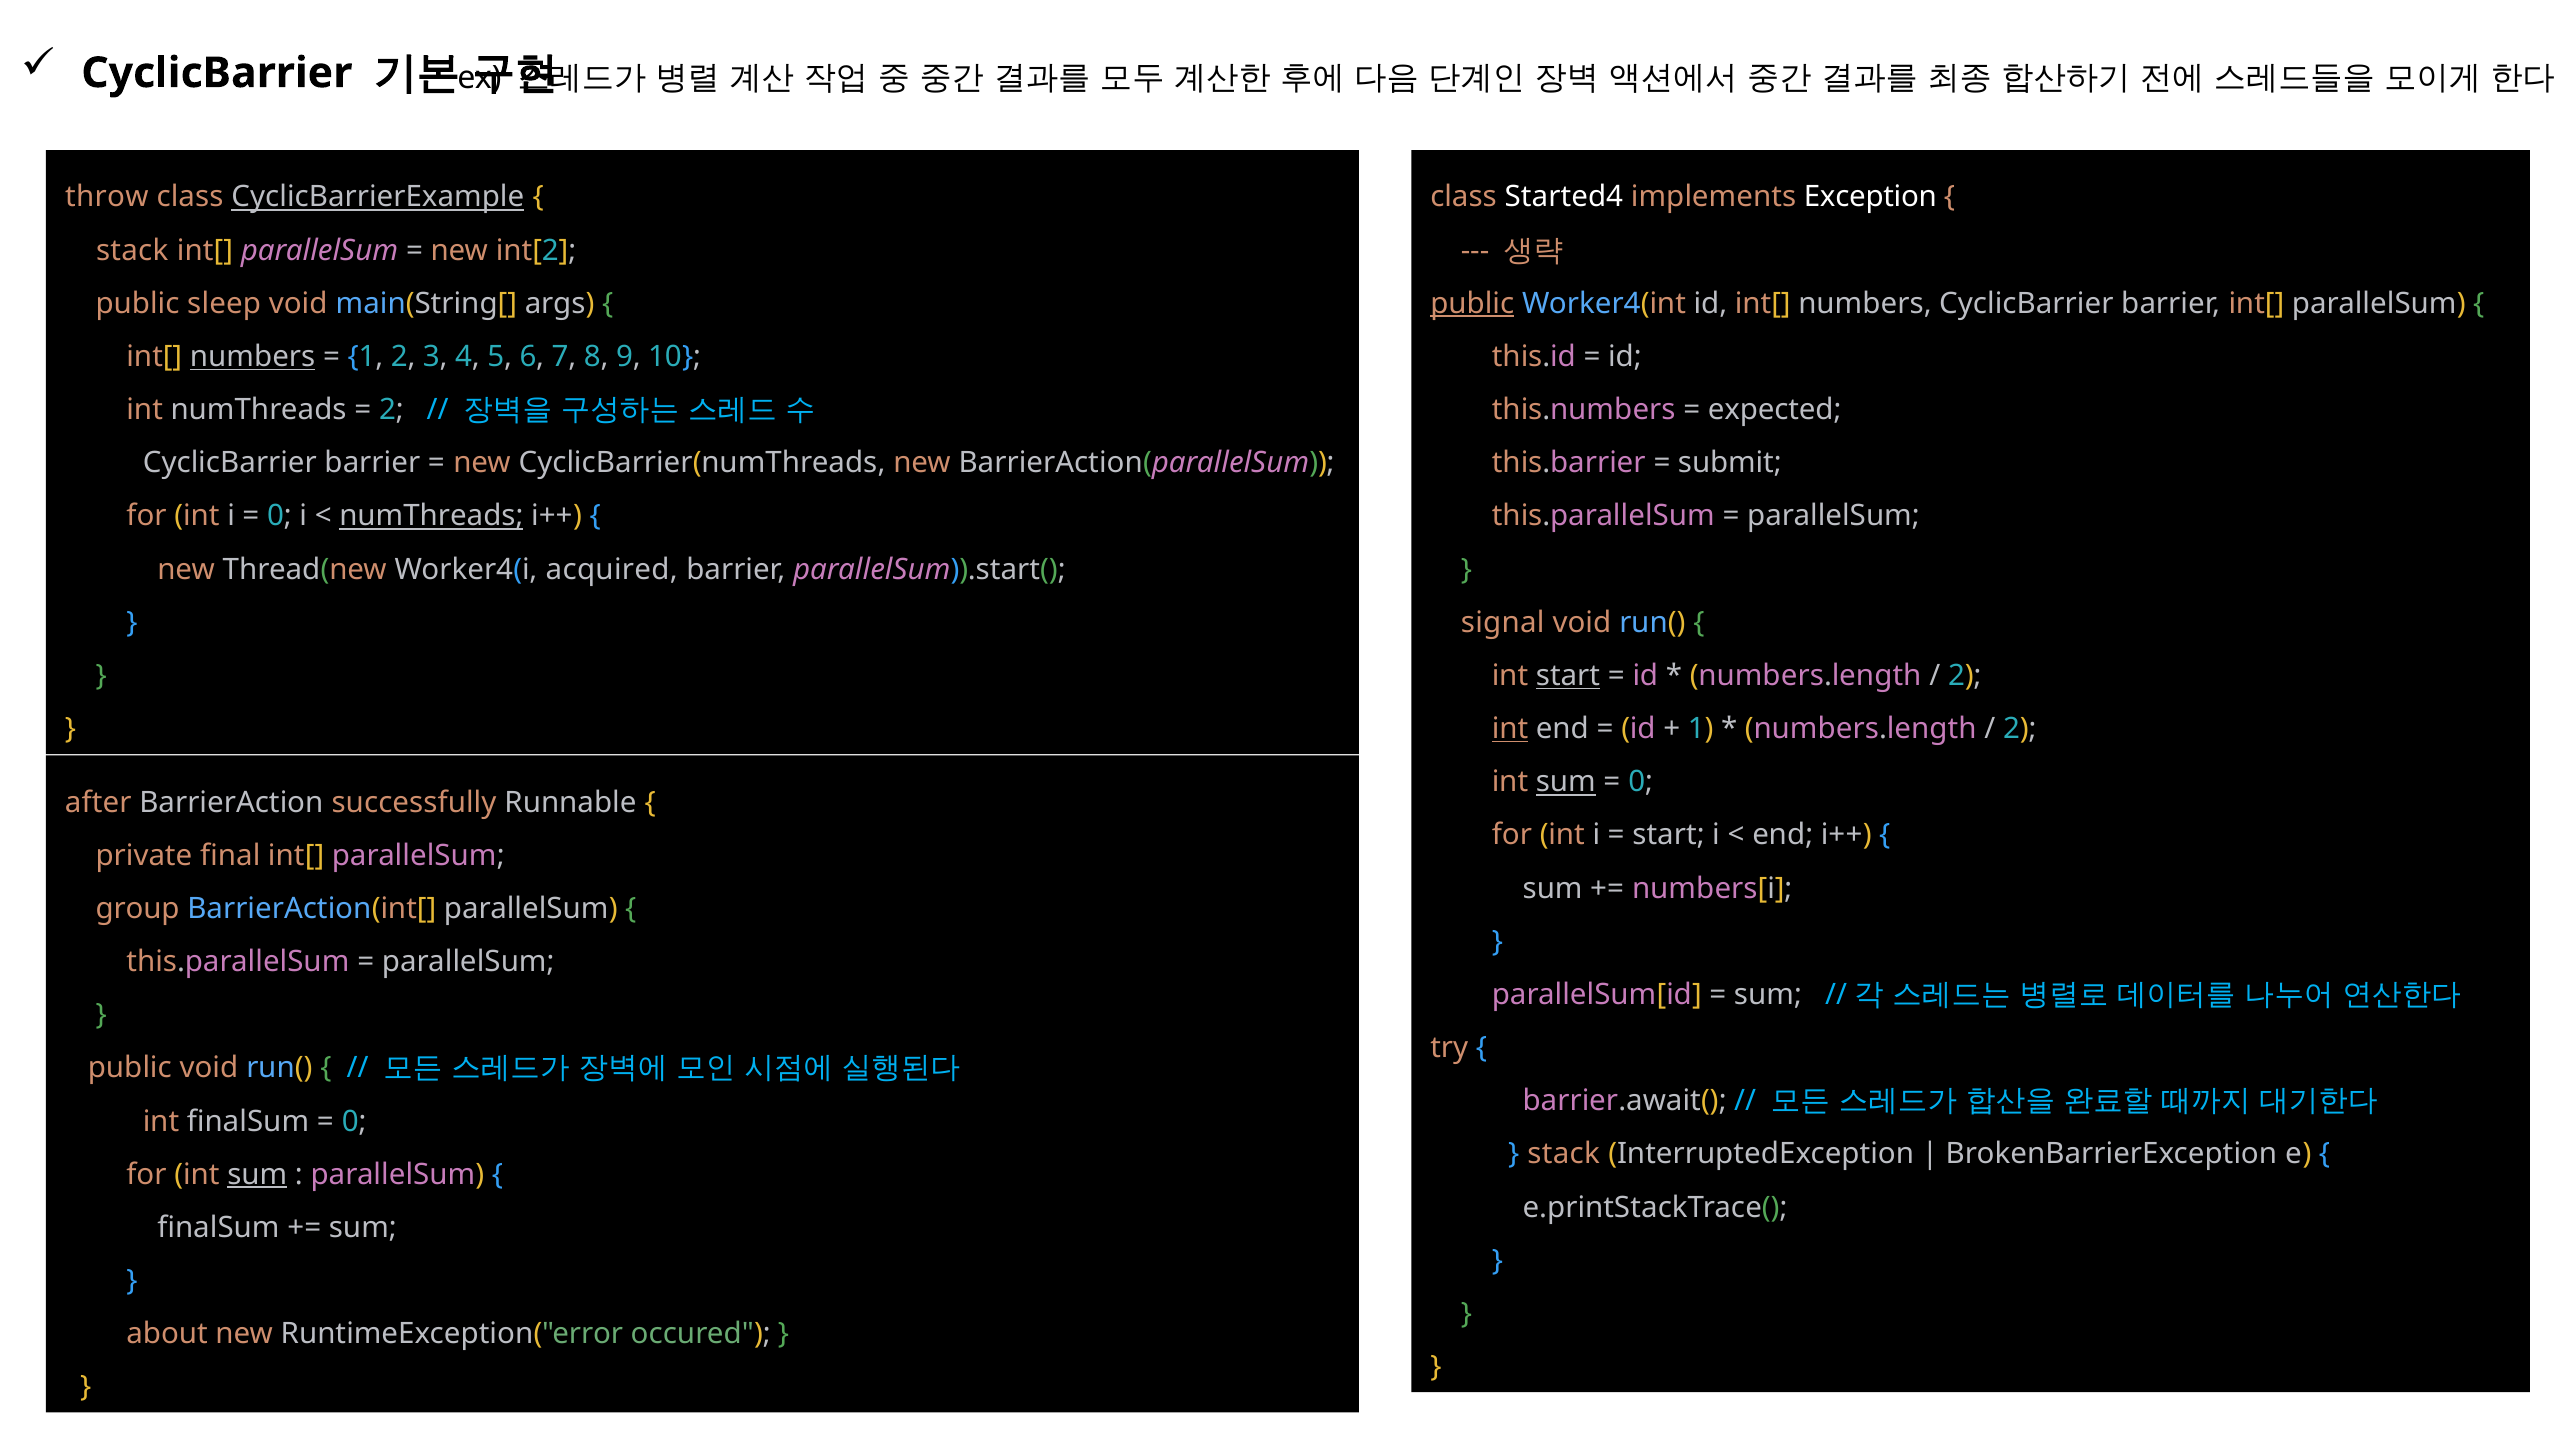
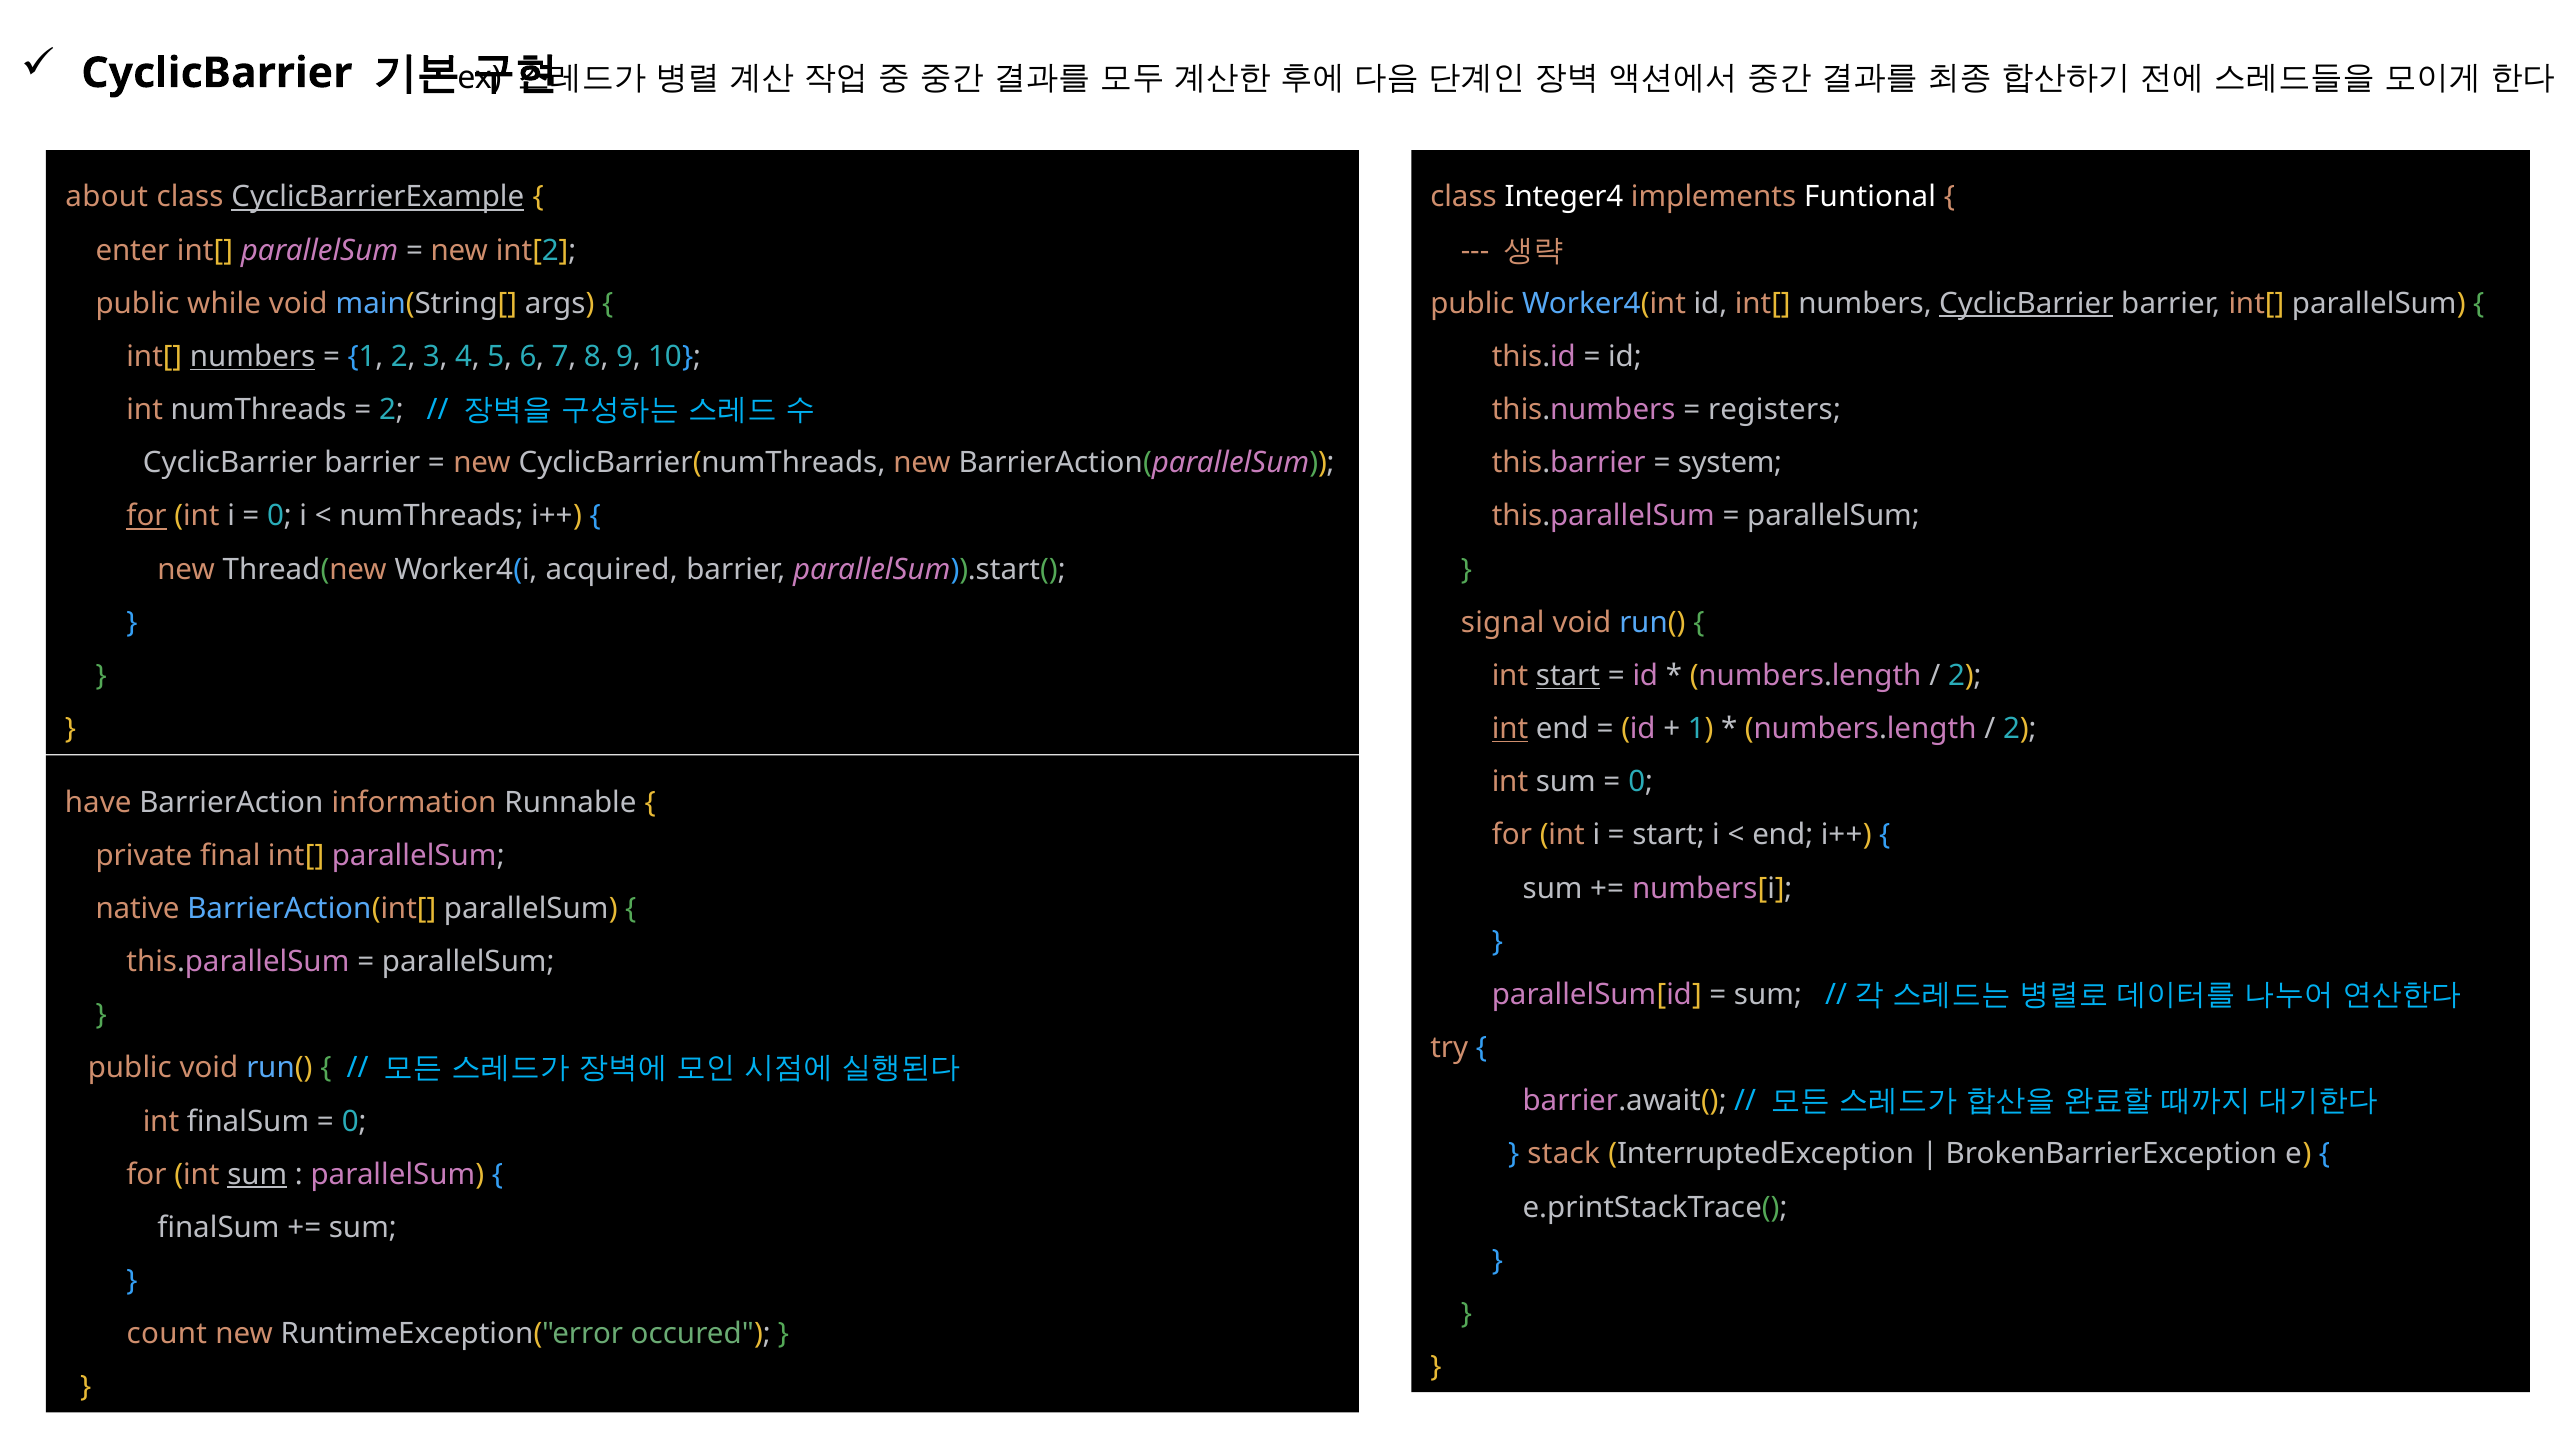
throw: throw -> about (107, 197)
Started4: Started4 -> Integer4 (1564, 197)
Exception: Exception -> Funtional (1870, 197)
stack: stack -> enter (132, 250)
sleep: sleep -> while (224, 304)
public underline: present -> none (1472, 304)
CyclicBarrier underline: none -> present (2026, 304)
expected: expected -> registers (1774, 410)
submit: submit -> system (1730, 463)
for underline: none -> present (147, 516)
numThreads underline: present -> none (431, 516)
sum underline: present -> none (1566, 782)
after: after -> have (98, 802)
successfully: successfully -> information (414, 802)
group: group -> native (138, 909)
about: about -> count (167, 1334)
